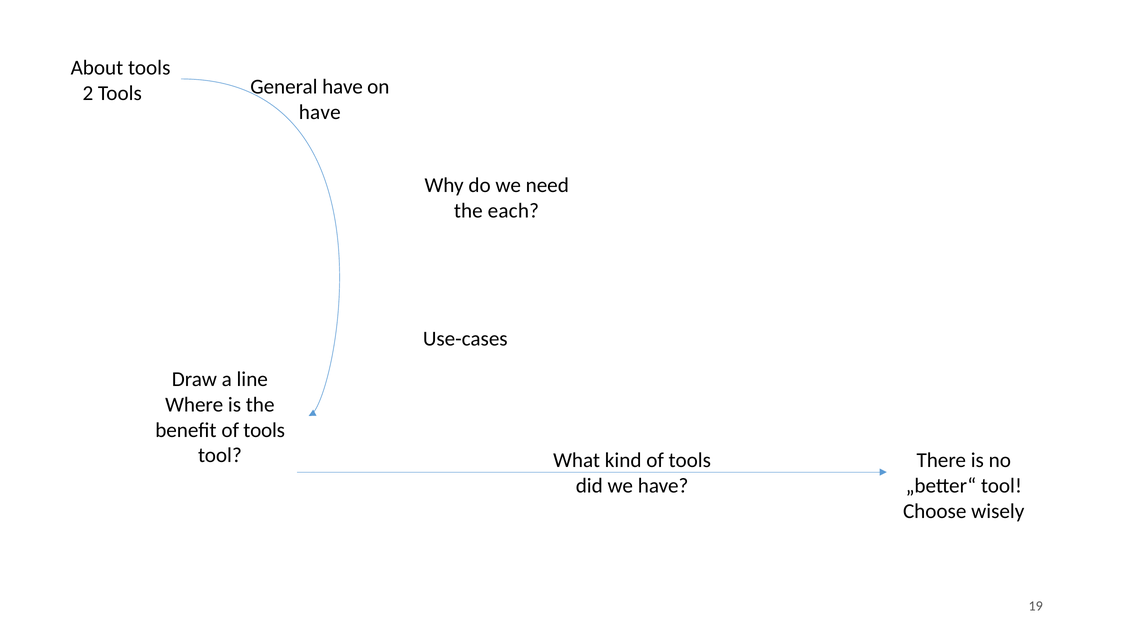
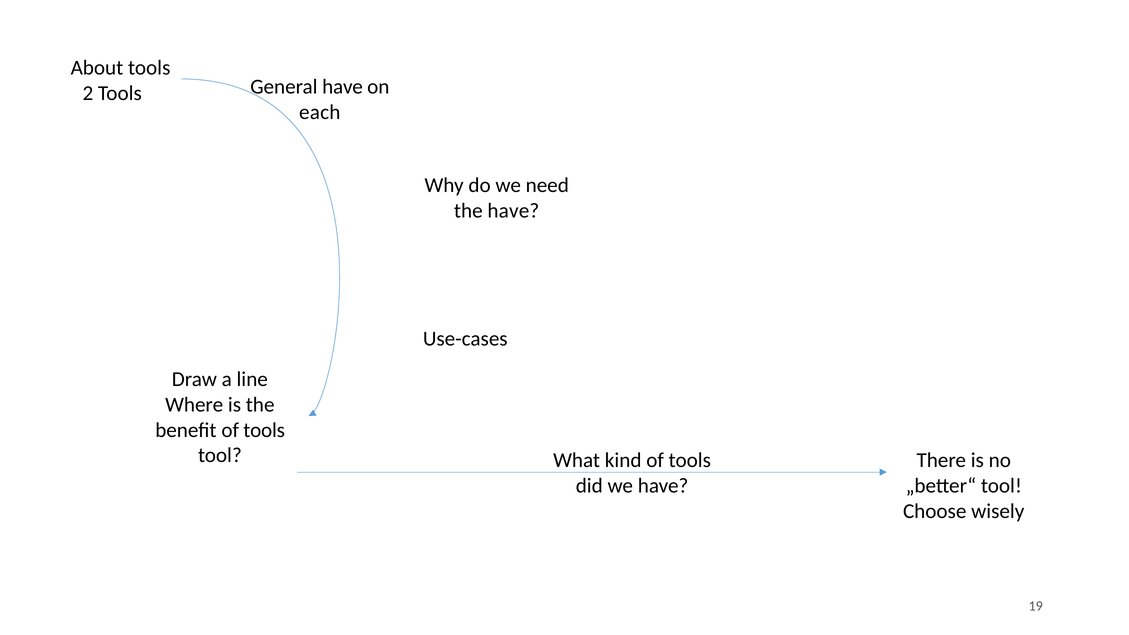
have: have -> each (320, 112)
the each: each -> have (513, 211)
